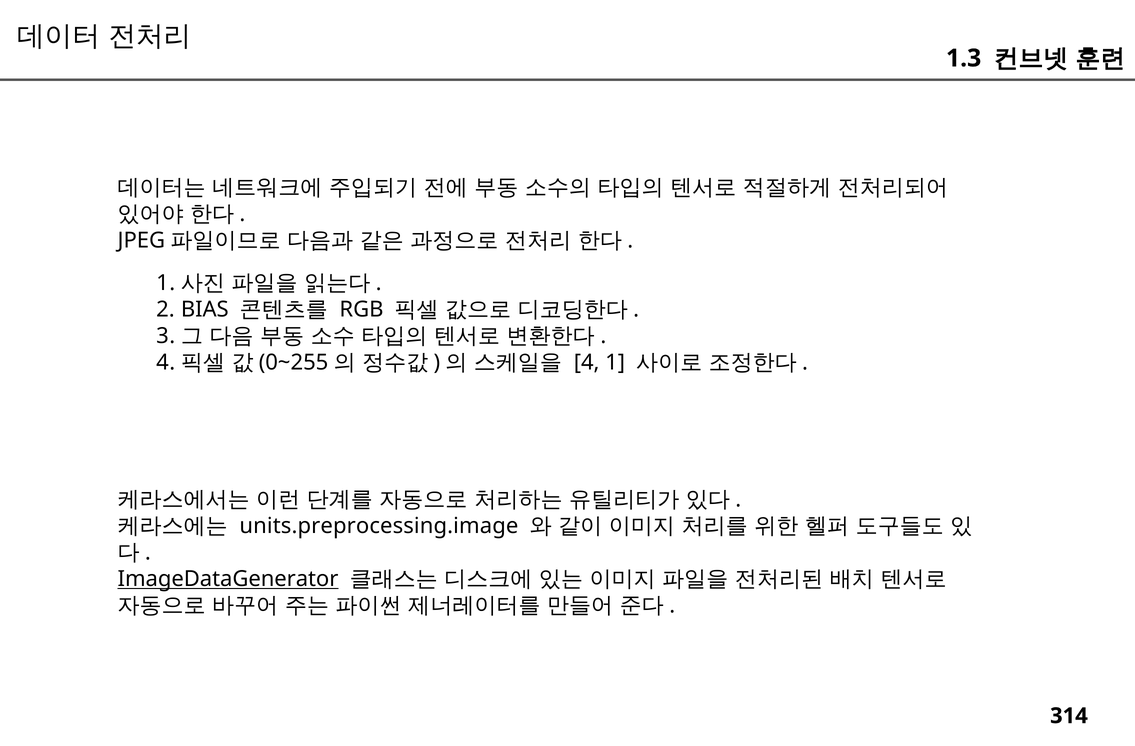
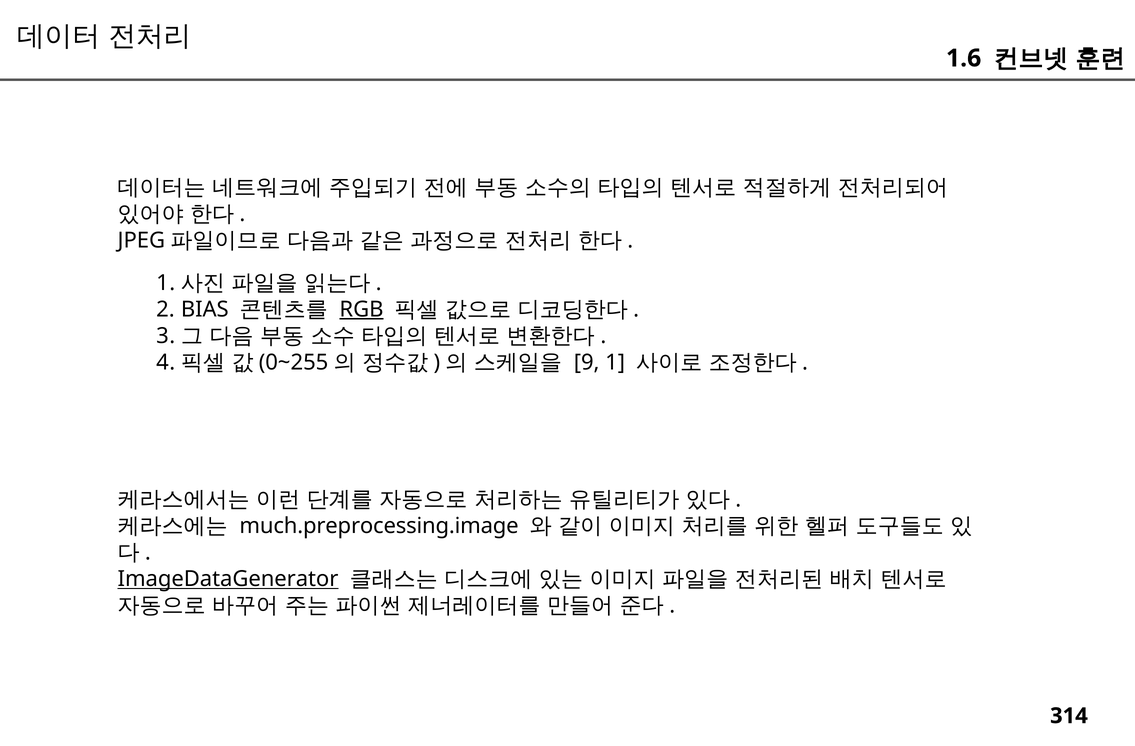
1.3: 1.3 -> 1.6 (964, 58)
RGB underline: none -> present (362, 309)
4: 4 -> 9 (587, 362)
units.preprocessing.image: units.preprocessing.image -> much.preprocessing.image (379, 526)
